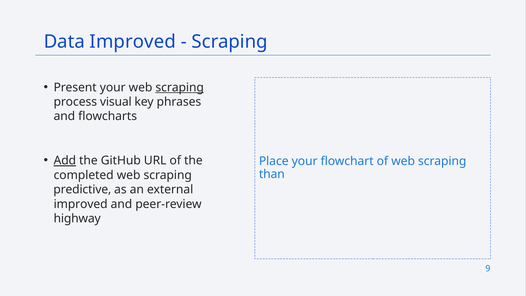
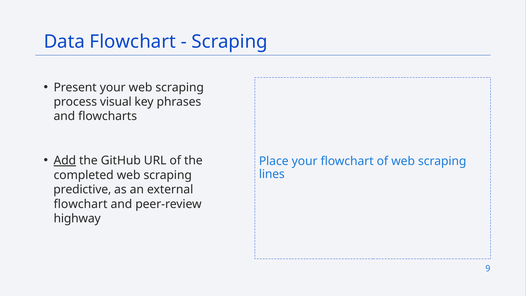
Data Improved: Improved -> Flowchart (133, 42)
scraping underline: present -> none (180, 87)
than: than -> lines (272, 174)
improved: improved -> flowchart (81, 204)
